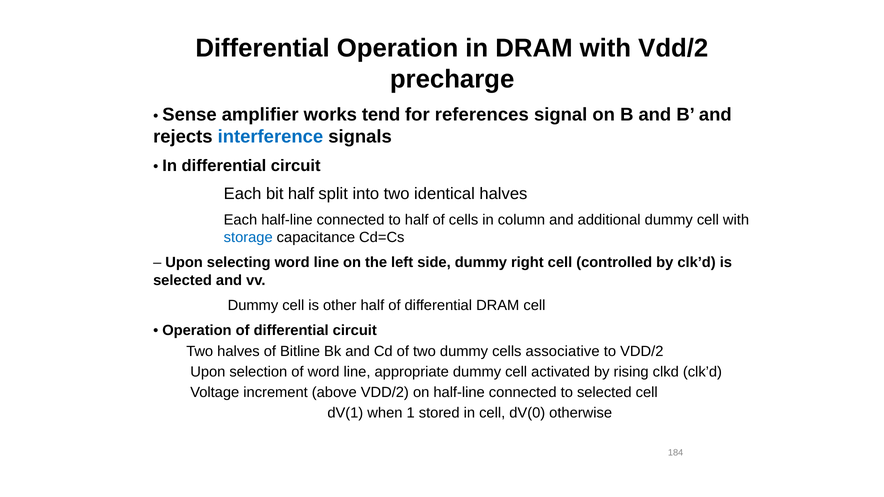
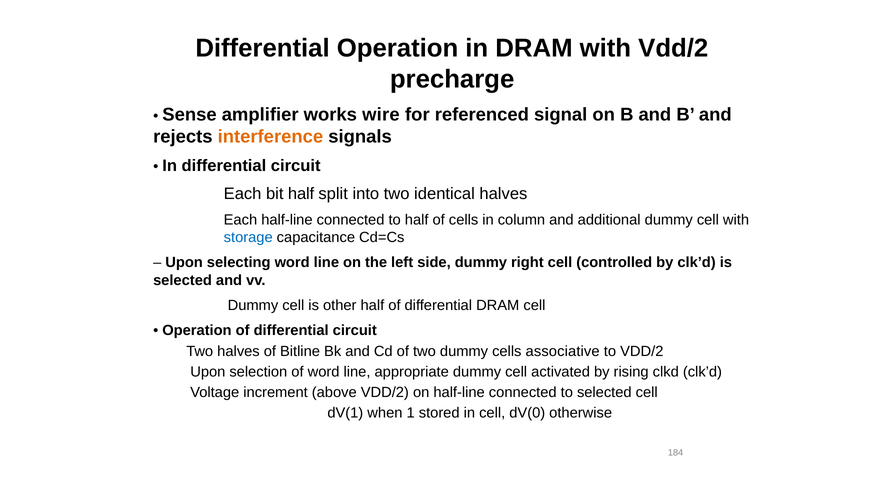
tend: tend -> wire (381, 115)
references: references -> referenced (482, 115)
interference colour: blue -> orange (270, 137)
